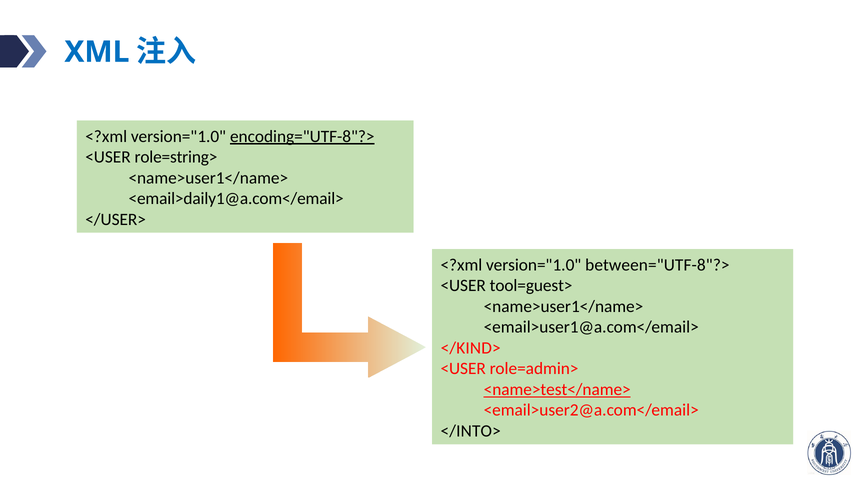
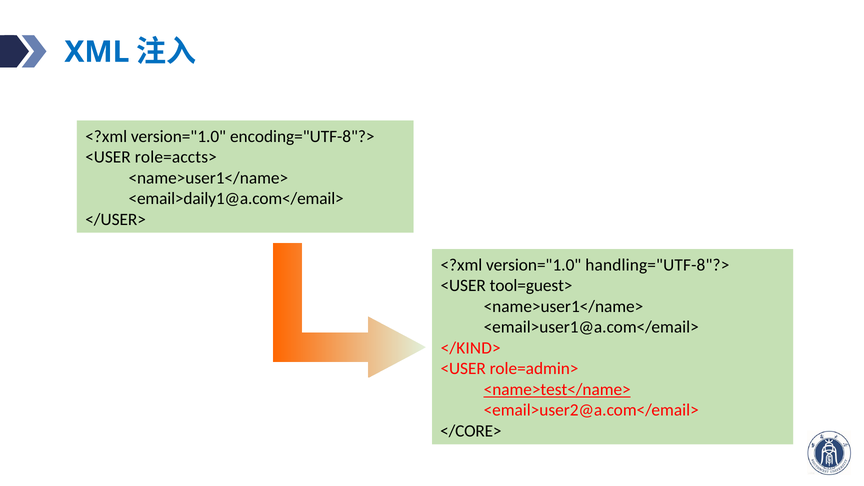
encoding="UTF-8"?> underline: present -> none (302, 136)
role=string>: role=string> -> role=accts> (176, 157)
between="UTF-8"?>: between="UTF-8"?> -> handling="UTF-8"?> (657, 265)
</INTO>: </INTO> -> </CORE> (471, 431)
